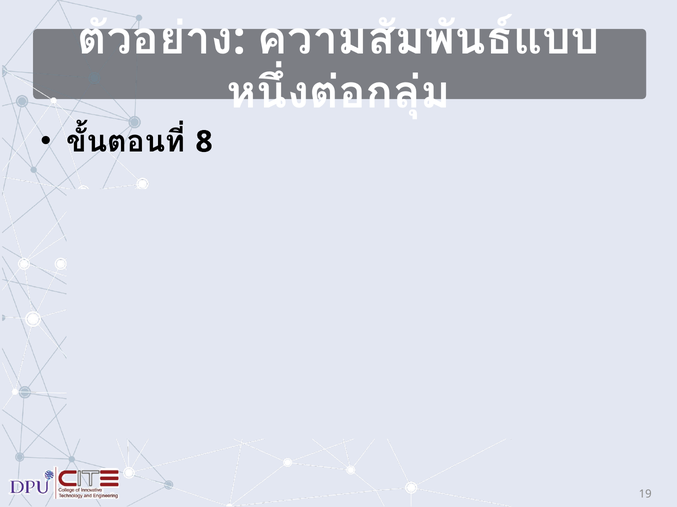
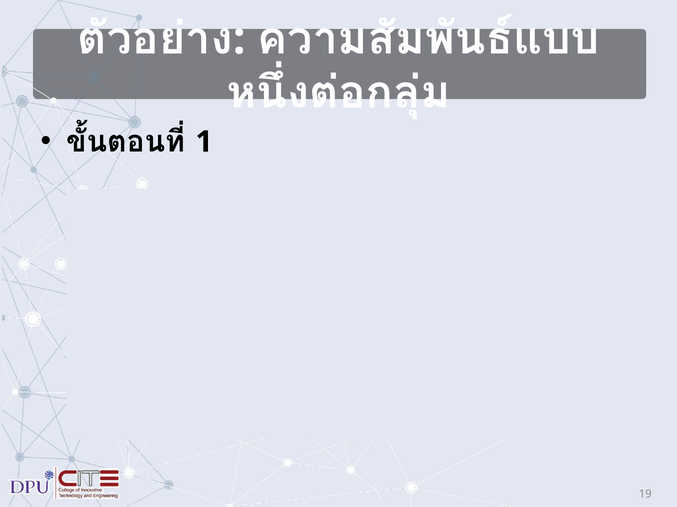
8: 8 -> 1 (204, 142)
